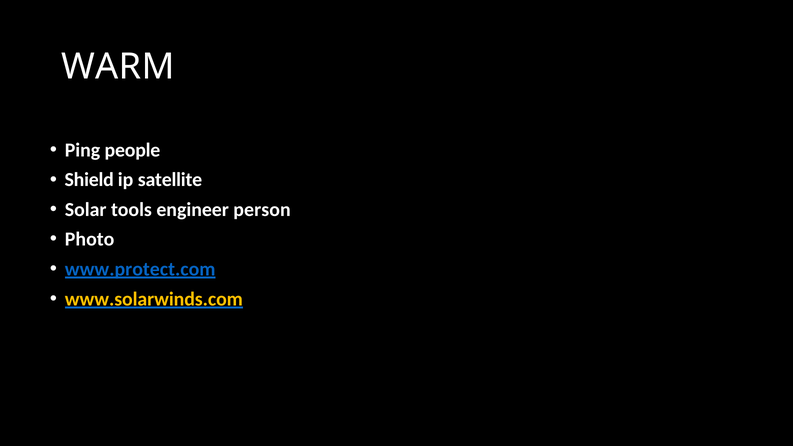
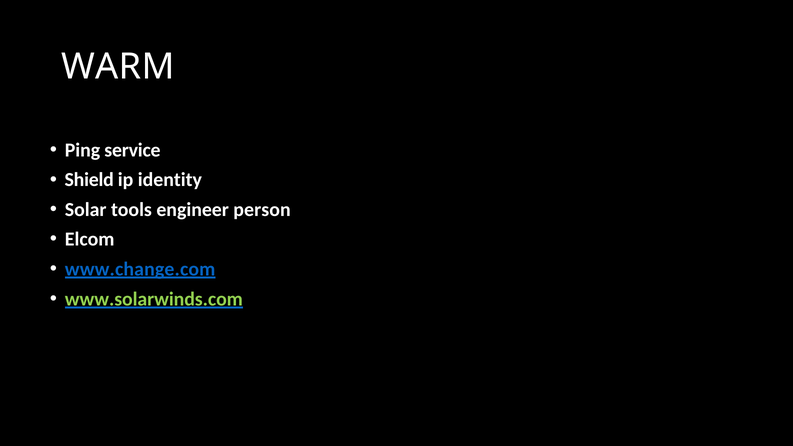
people: people -> service (132, 150)
satellite: satellite -> identity (170, 180)
Photo: Photo -> Elcom (90, 239)
www.protect.com: www.protect.com -> www.change.com (140, 269)
www.solarwinds.com colour: yellow -> light green (154, 299)
